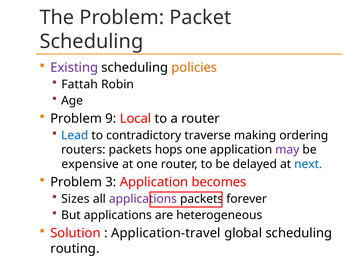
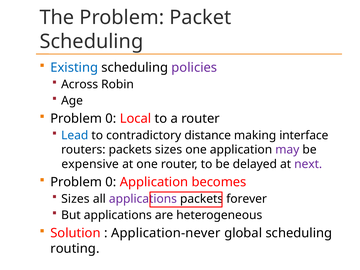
Existing colour: purple -> blue (74, 68)
policies colour: orange -> purple (194, 68)
Fattah: Fattah -> Across (80, 84)
9: 9 -> 0 (111, 119)
traverse: traverse -> distance (208, 135)
ordering: ordering -> interface (304, 135)
packets hops: hops -> sizes (169, 150)
next colour: blue -> purple (308, 164)
3: 3 -> 0 (111, 182)
Application-travel: Application-travel -> Application-never (166, 233)
